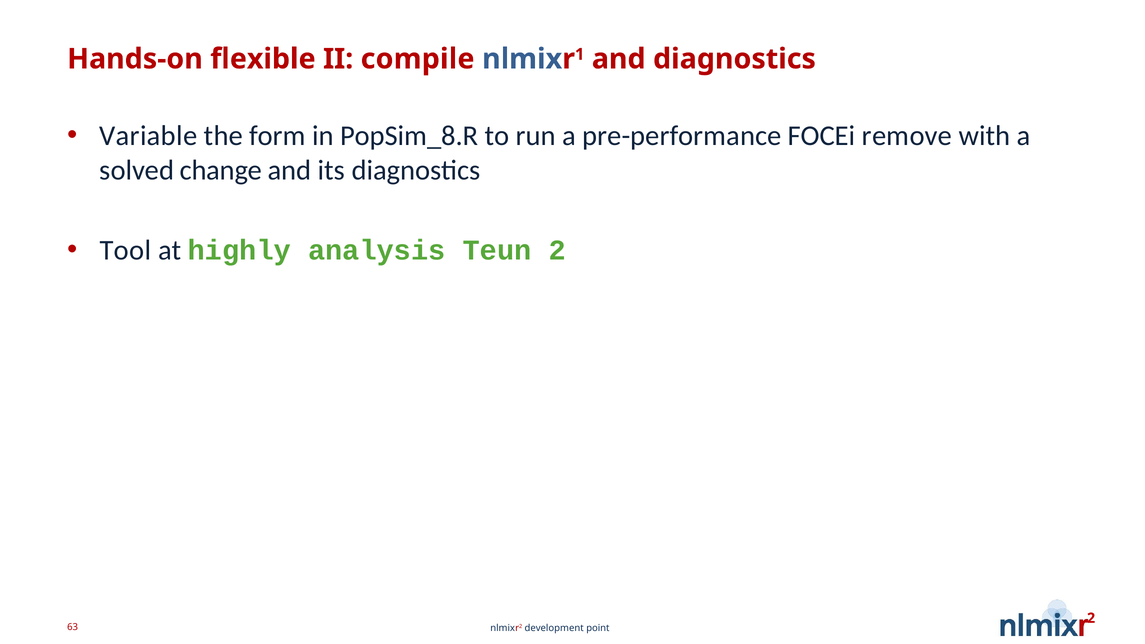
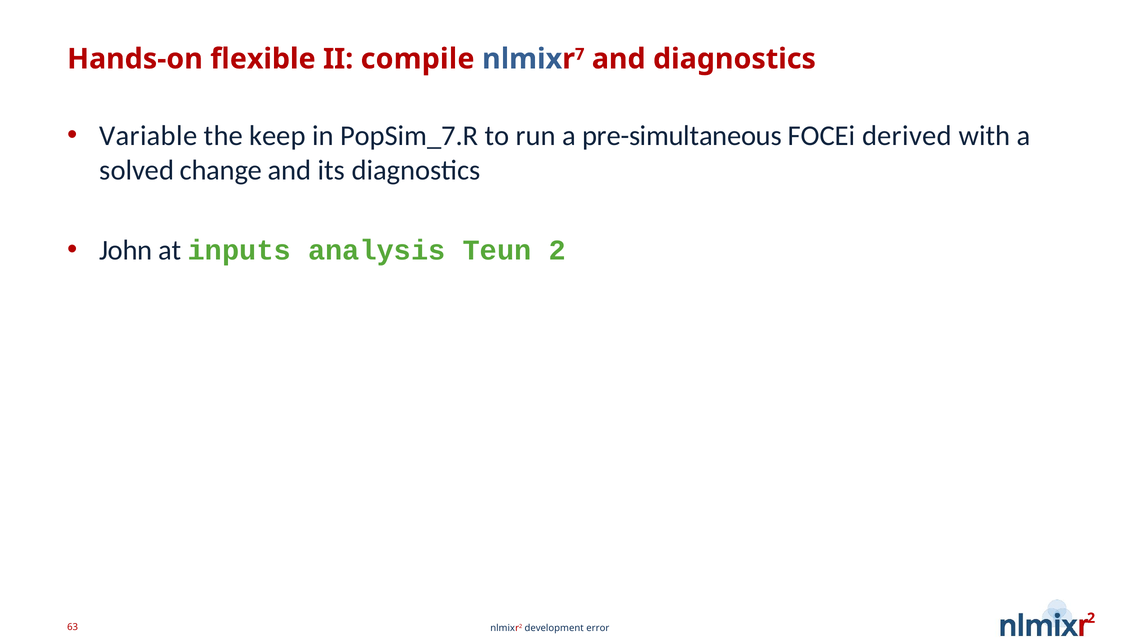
1: 1 -> 7 (580, 54)
form: form -> keep (278, 136)
PopSim_8.R: PopSim_8.R -> PopSim_7.R (409, 136)
pre-performance: pre-performance -> pre-simultaneous (682, 136)
remove: remove -> derived (907, 136)
Tool: Tool -> John (126, 250)
highly: highly -> inputs (239, 250)
point: point -> error (598, 628)
